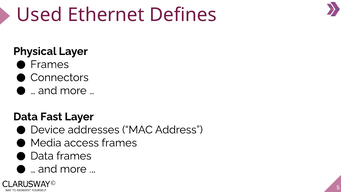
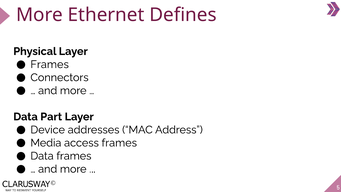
Used: Used -> More (40, 15)
Fast: Fast -> Part (51, 117)
